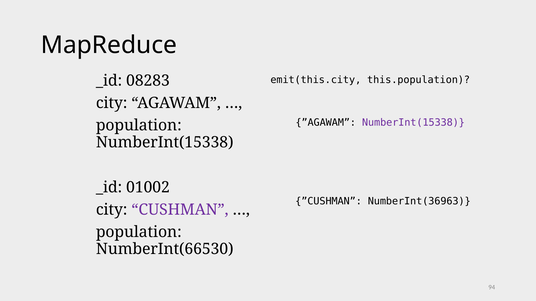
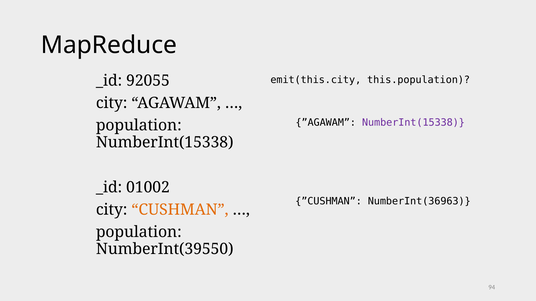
08283: 08283 -> 92055 (148, 81)
CUSHMAN colour: purple -> orange (180, 210)
NumberInt(66530: NumberInt(66530 -> NumberInt(39550 (165, 249)
